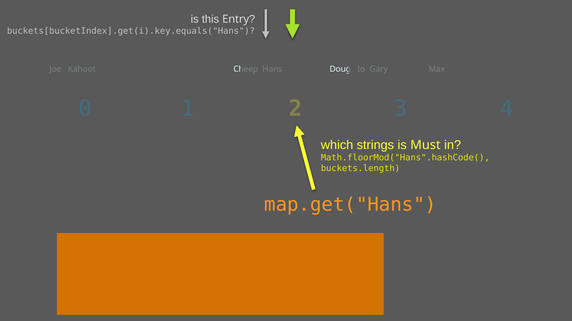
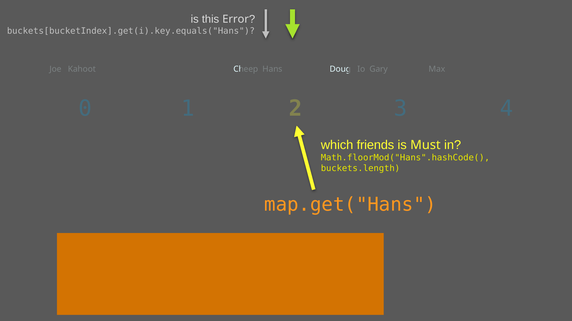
Entry: Entry -> Error (236, 19)
strings: strings -> friends (375, 145)
